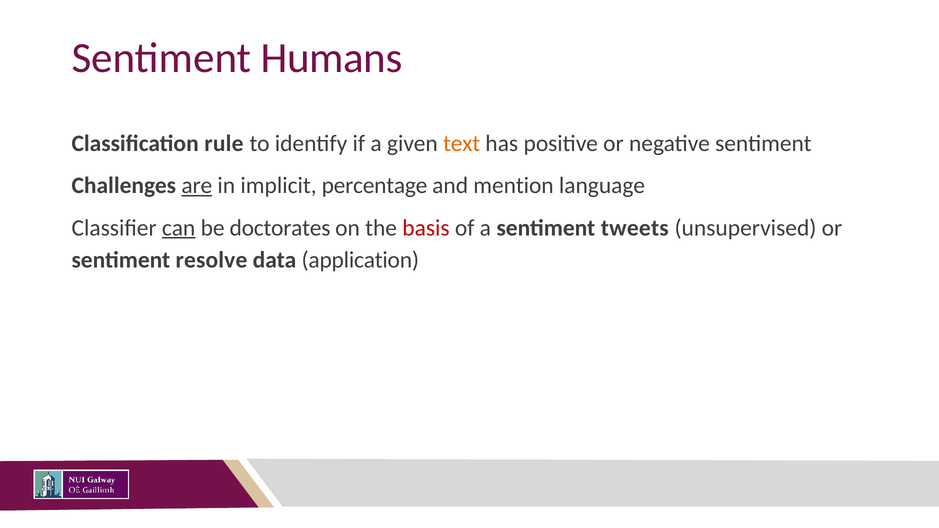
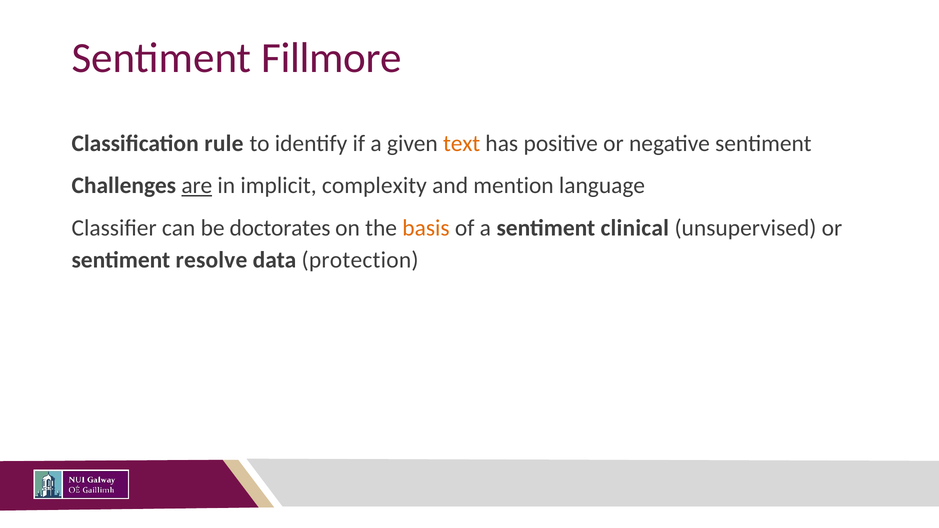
Humans: Humans -> Fillmore (331, 58)
percentage: percentage -> complexity (374, 186)
can underline: present -> none (179, 228)
basis colour: red -> orange (426, 228)
tweets: tweets -> clinical (635, 228)
application: application -> protection (360, 260)
